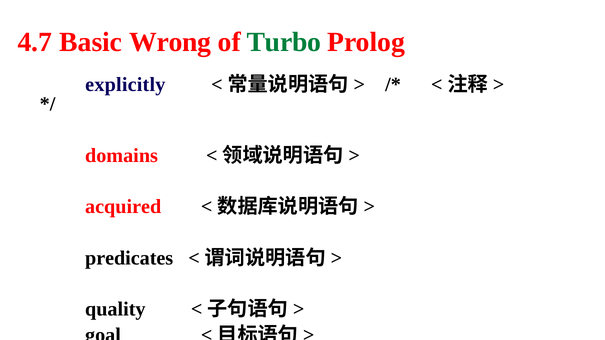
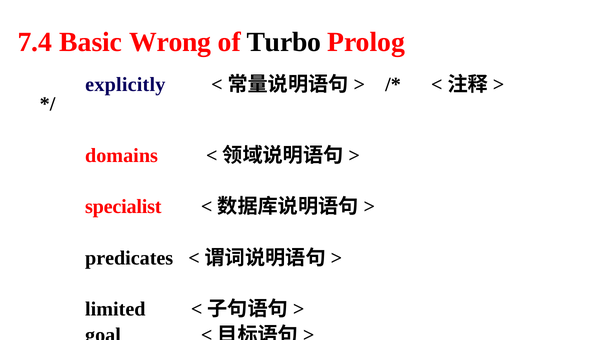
4.7: 4.7 -> 7.4 (35, 42)
Turbo colour: green -> black (284, 42)
acquired: acquired -> specialist (123, 207)
quality: quality -> limited (115, 310)
